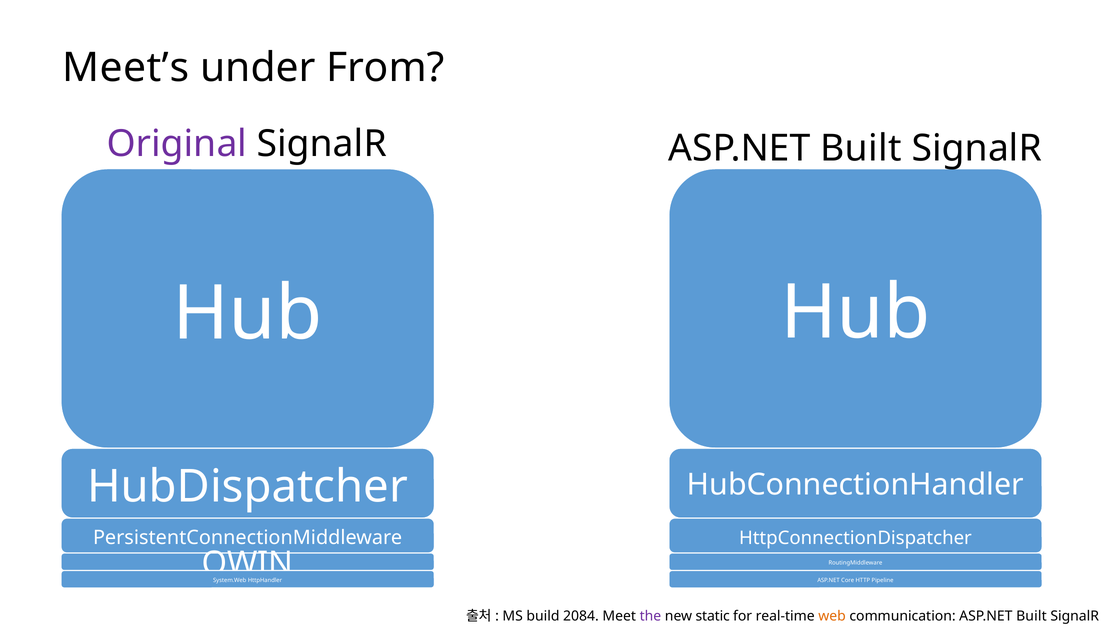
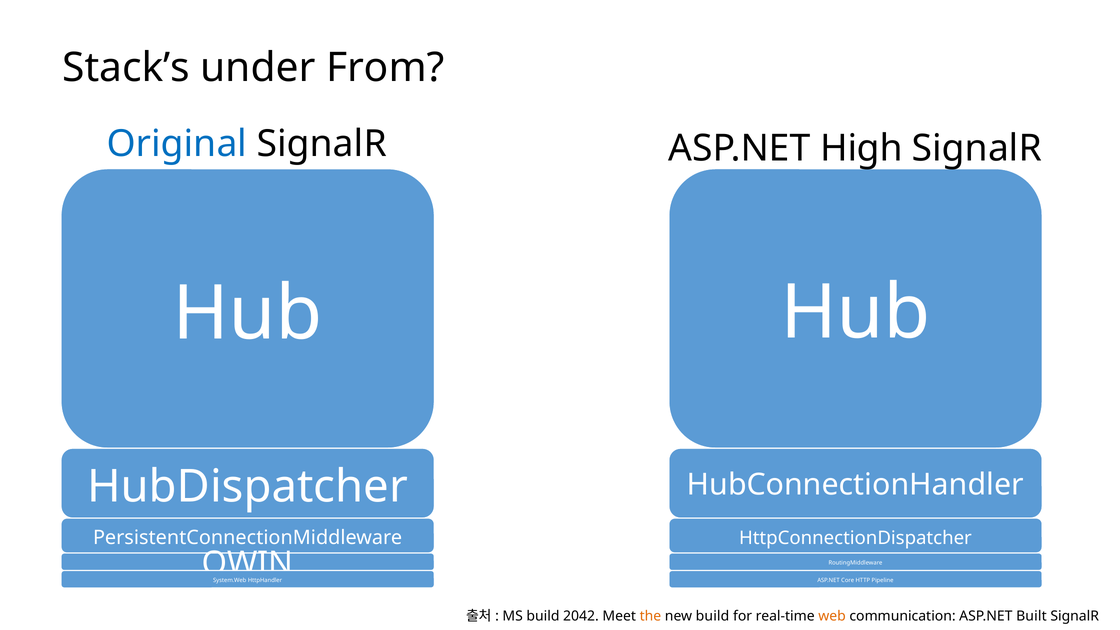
Meet’s: Meet’s -> Stack’s (126, 68)
Original colour: purple -> blue (177, 144)
SignalR ASP.NET Built: Built -> High (861, 149)
2084: 2084 -> 2042 (581, 616)
the colour: purple -> orange (650, 616)
new static: static -> build (713, 616)
